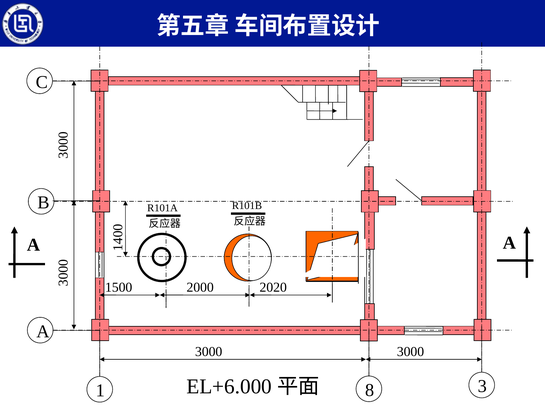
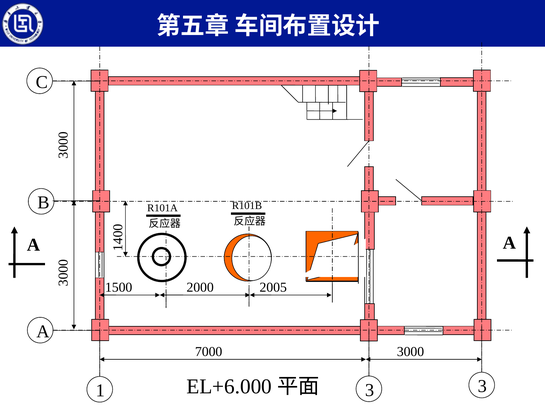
2020: 2020 -> 2005 (273, 288)
3000: 3000 -> 7000 (209, 352)
1 8: 8 -> 3 (370, 391)
